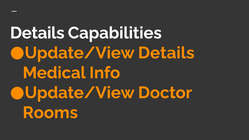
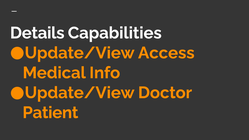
Details: Details -> Access (166, 53)
Rooms: Rooms -> Patient (50, 113)
